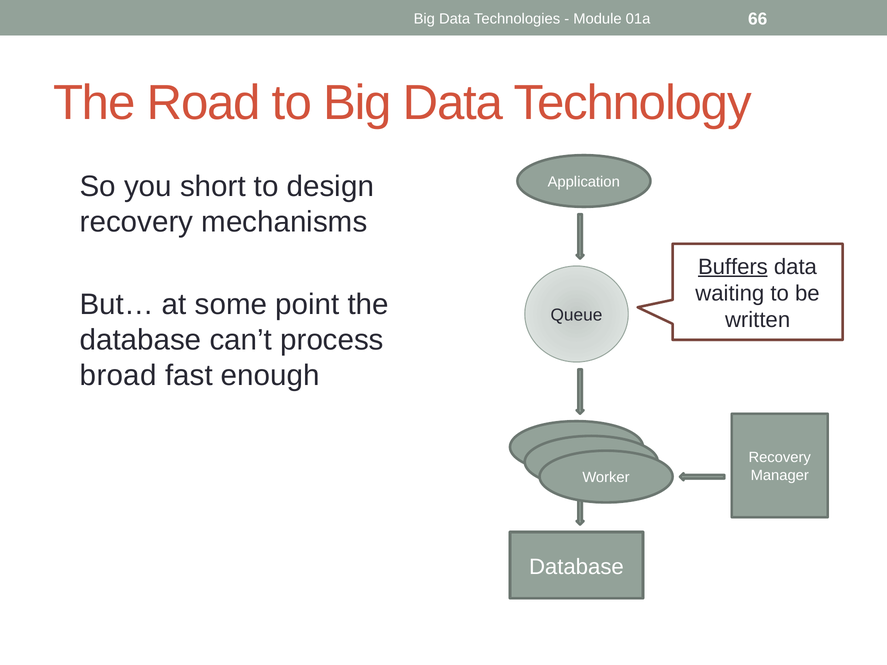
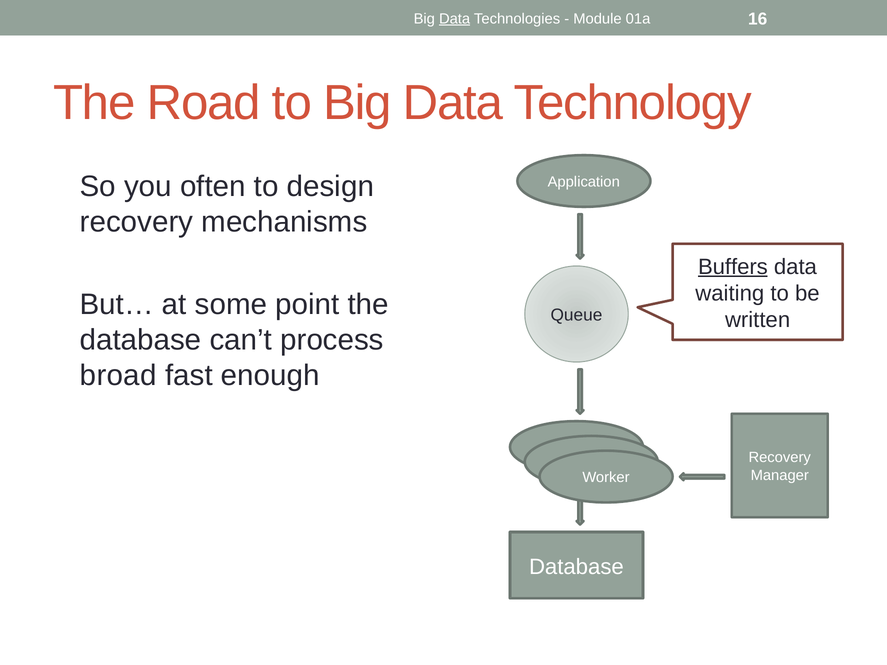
Data underline: none -> present (455, 19)
66: 66 -> 16 (758, 19)
short: short -> often (213, 187)
